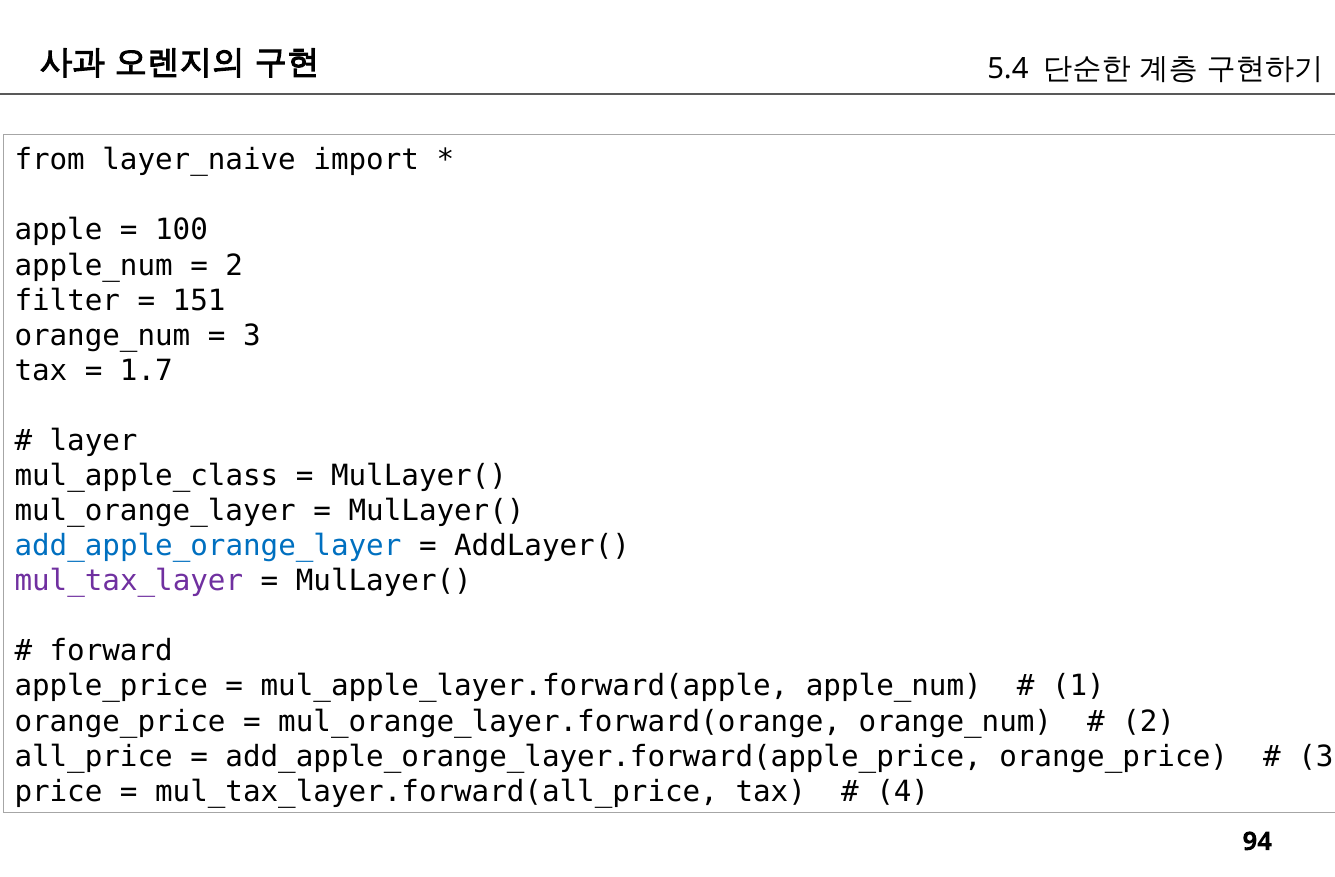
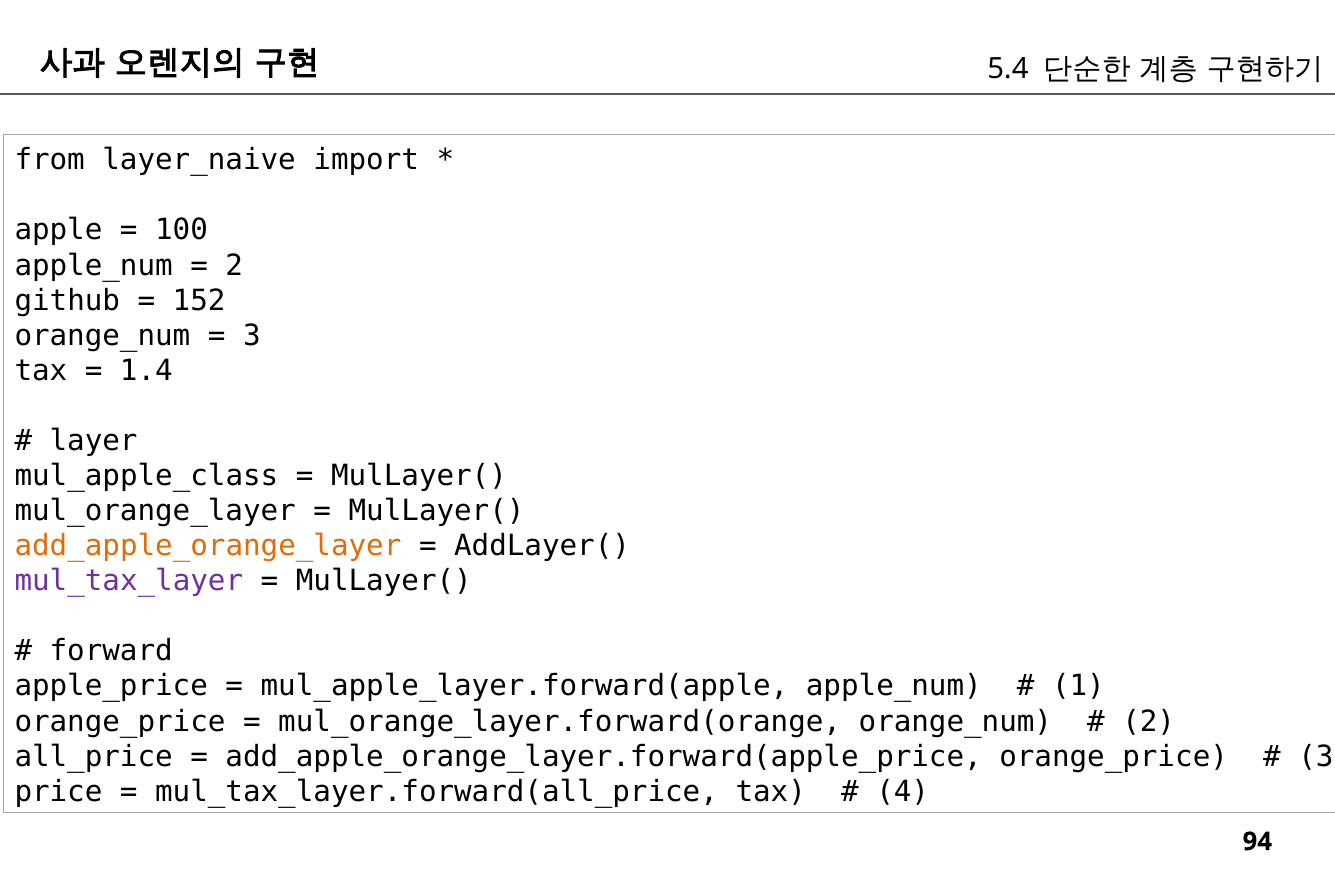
filter: filter -> github (67, 300)
151: 151 -> 152 (199, 300)
1.7: 1.7 -> 1.4 (146, 371)
add_apple_orange_layer colour: blue -> orange (208, 546)
